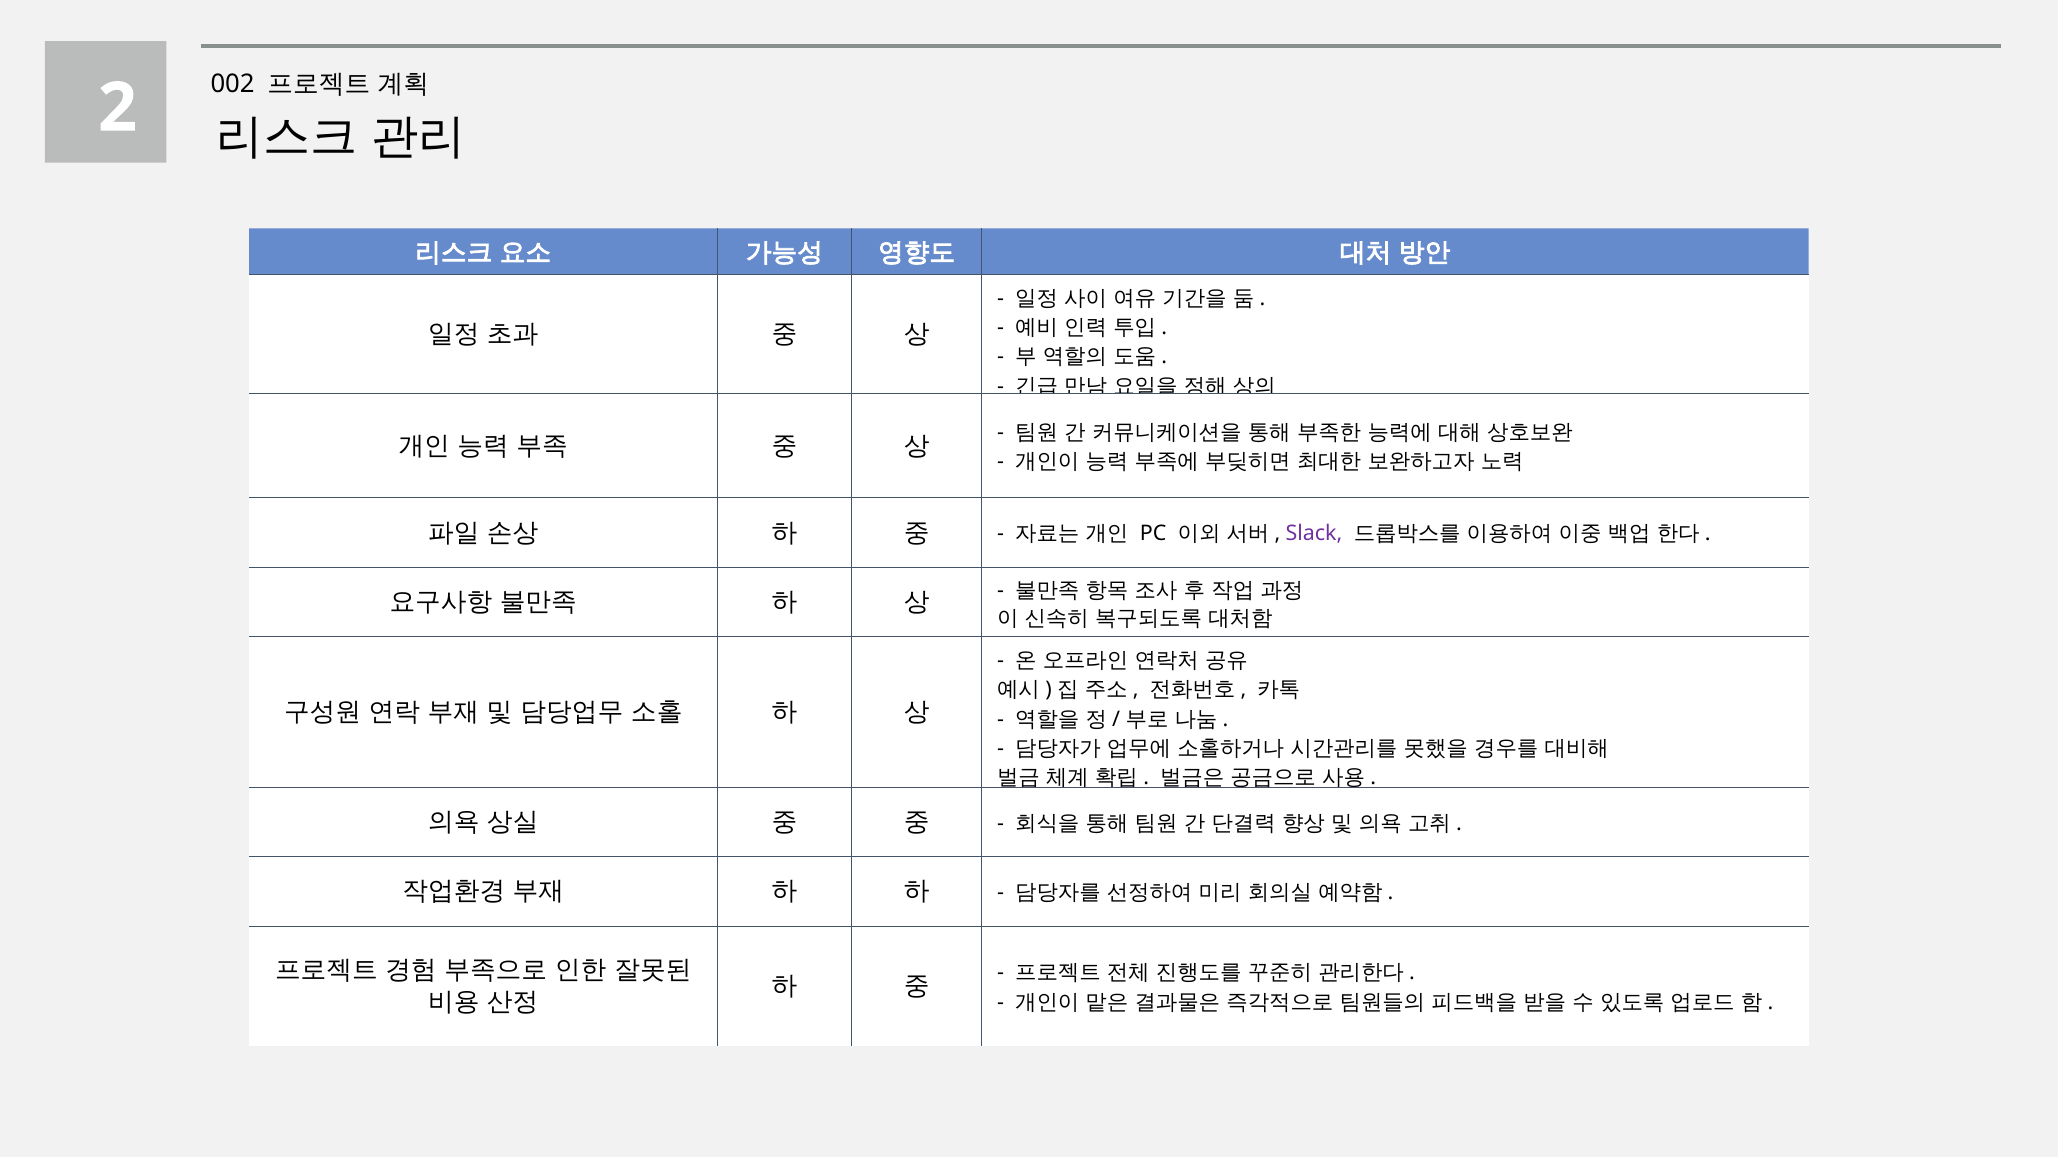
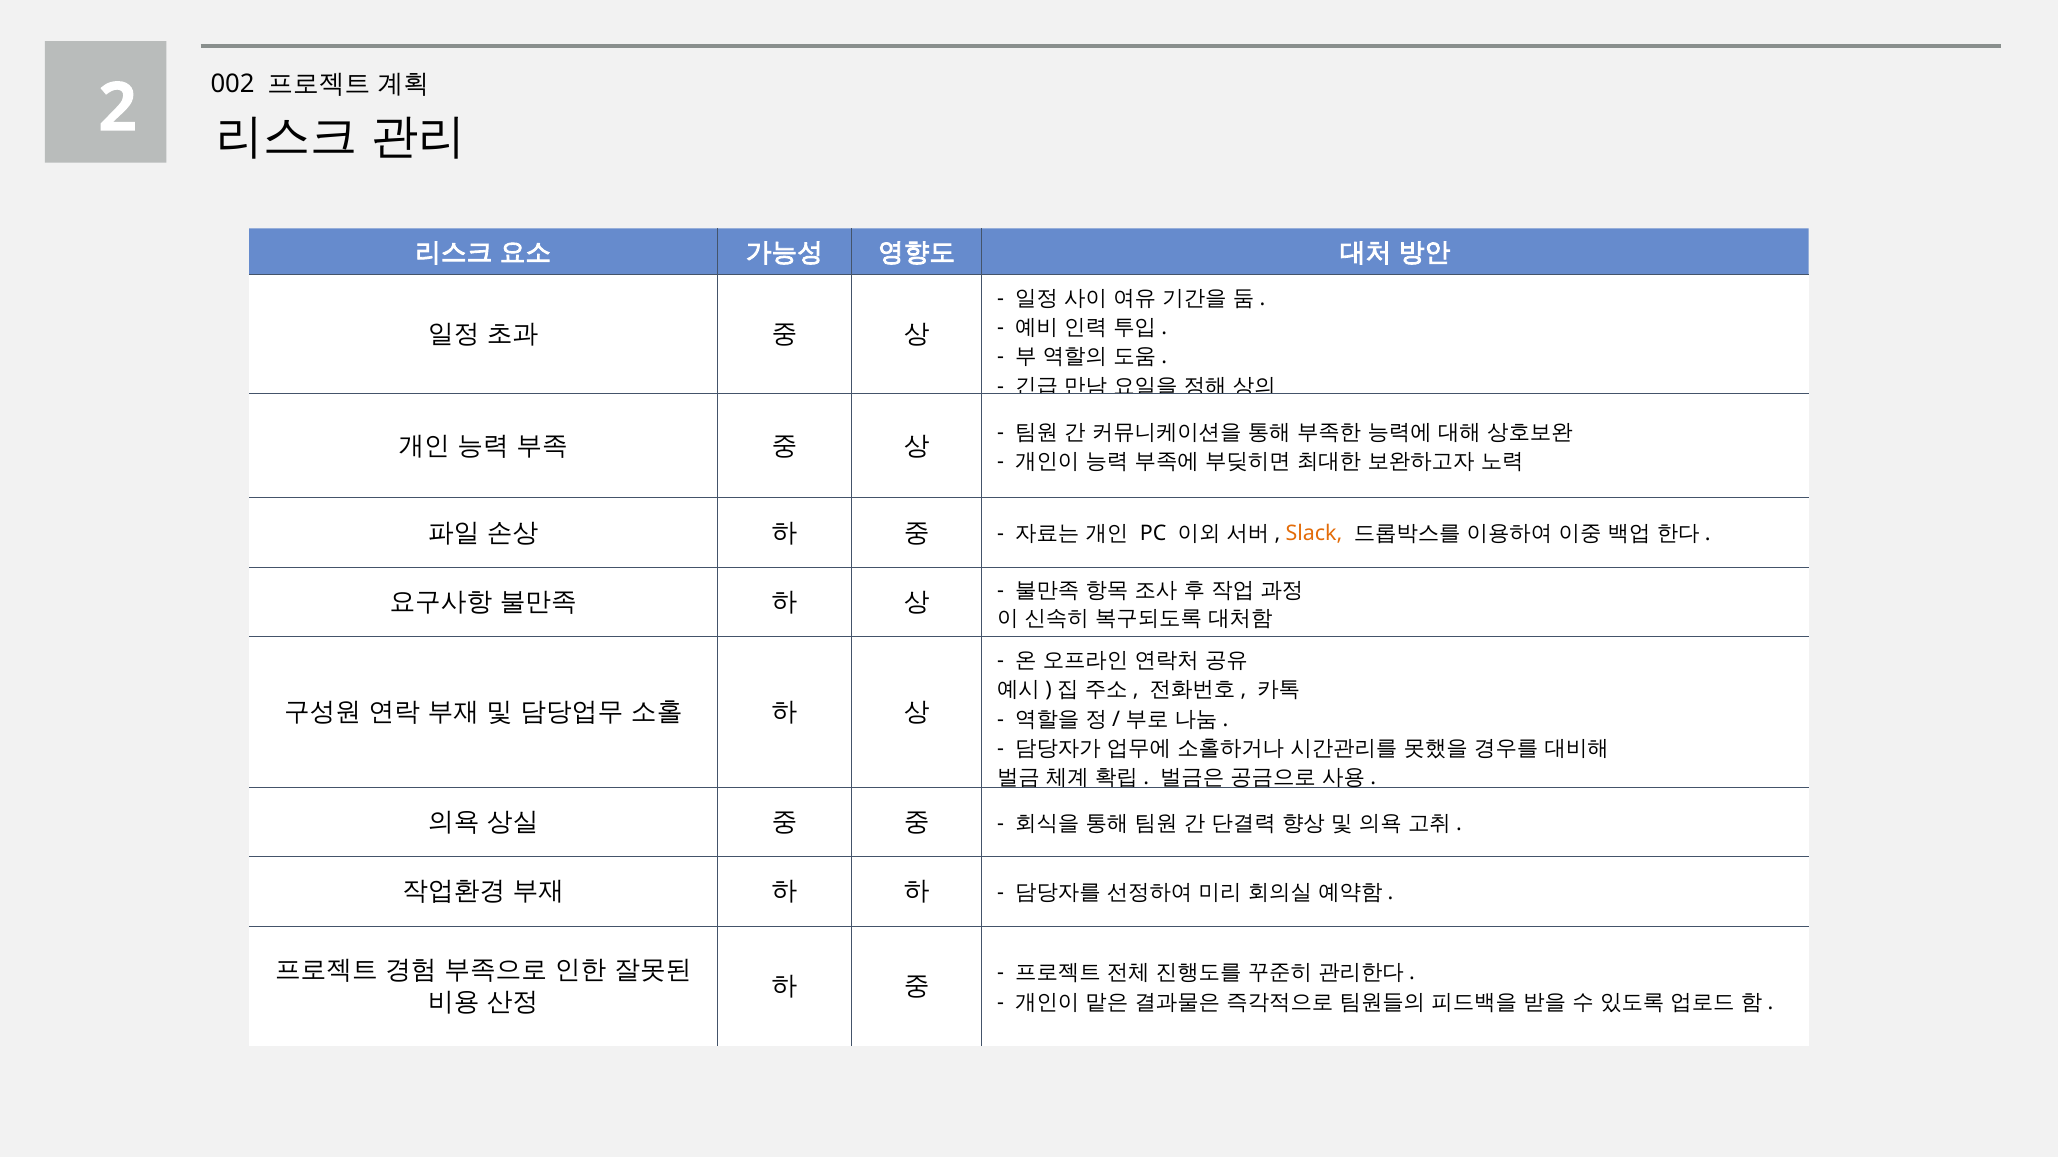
Slack colour: purple -> orange (1314, 534)
